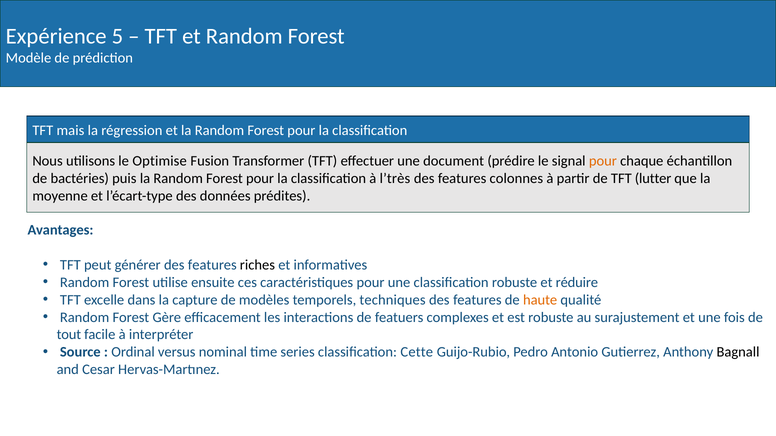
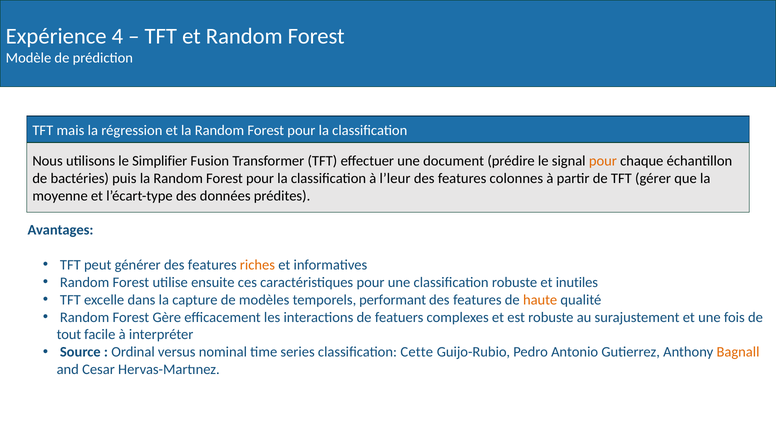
5: 5 -> 4 (117, 36)
Optimise: Optimise -> Simplifier (160, 161)
l’très: l’très -> l’leur (395, 179)
lutter: lutter -> gérer (653, 179)
riches colour: black -> orange (257, 265)
réduire: réduire -> inutiles (577, 283)
techniques: techniques -> performant (393, 300)
Bagnall colour: black -> orange (738, 353)
